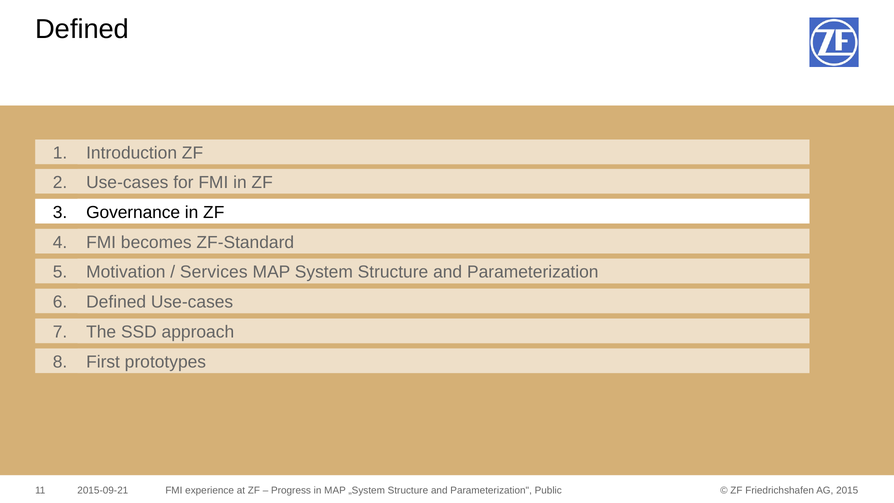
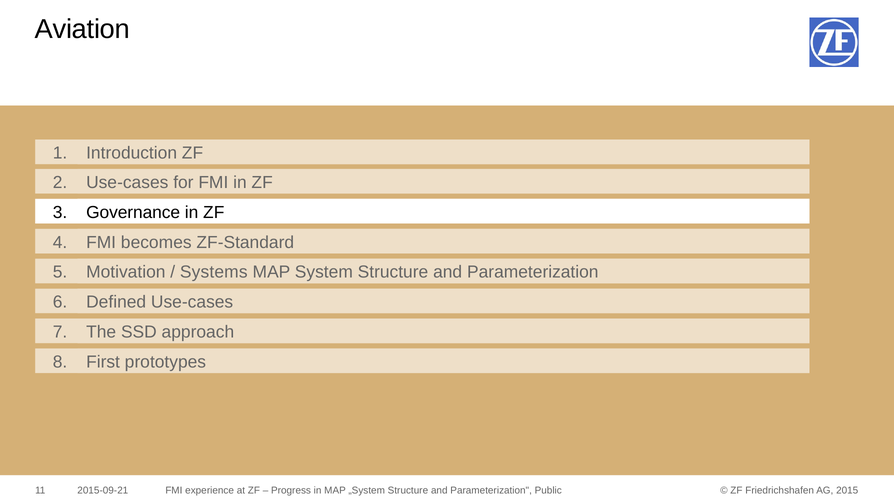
Defined: Defined -> Aviation (82, 29)
Services: Services -> Systems (214, 272)
